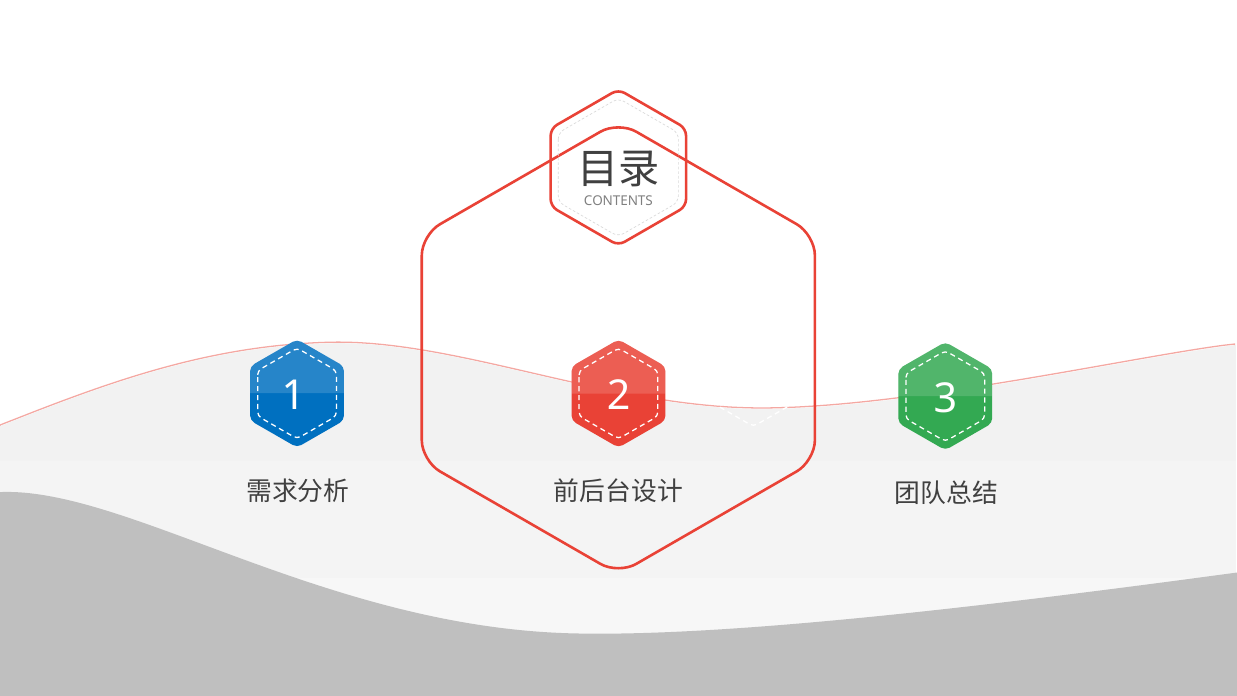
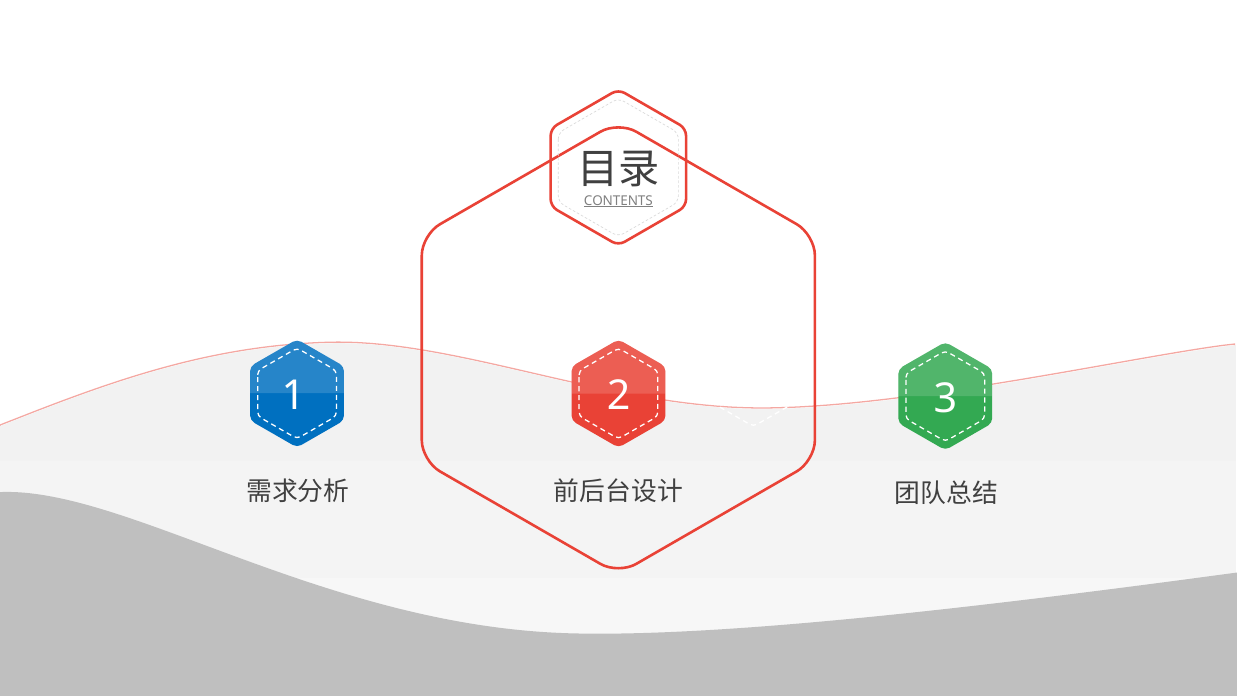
CONTENTS underline: none -> present (618, 200)
